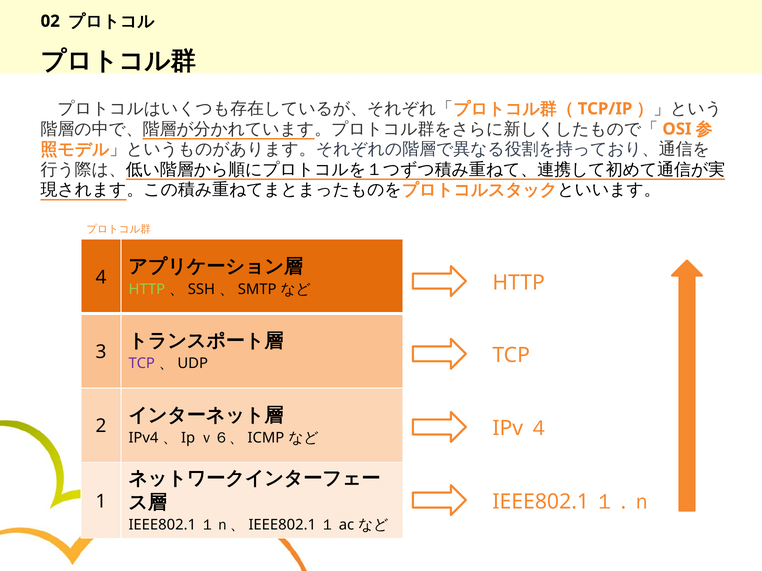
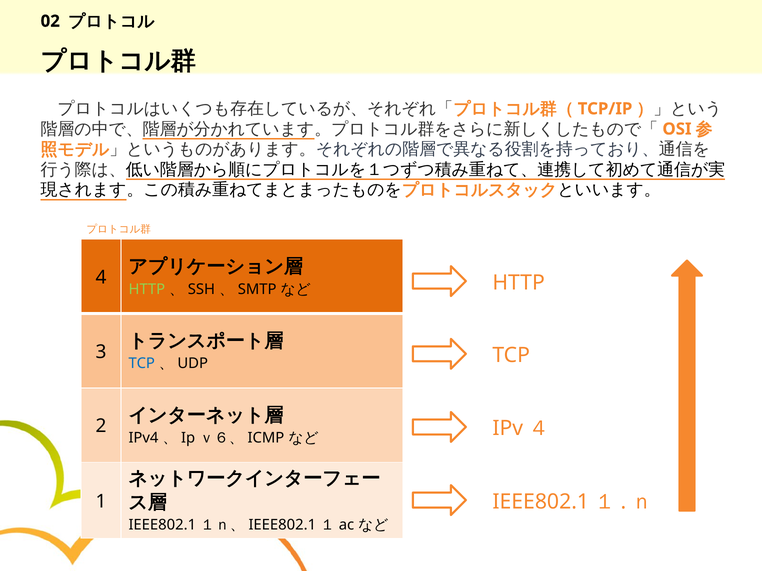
TCP colour: purple -> blue (142, 364)
